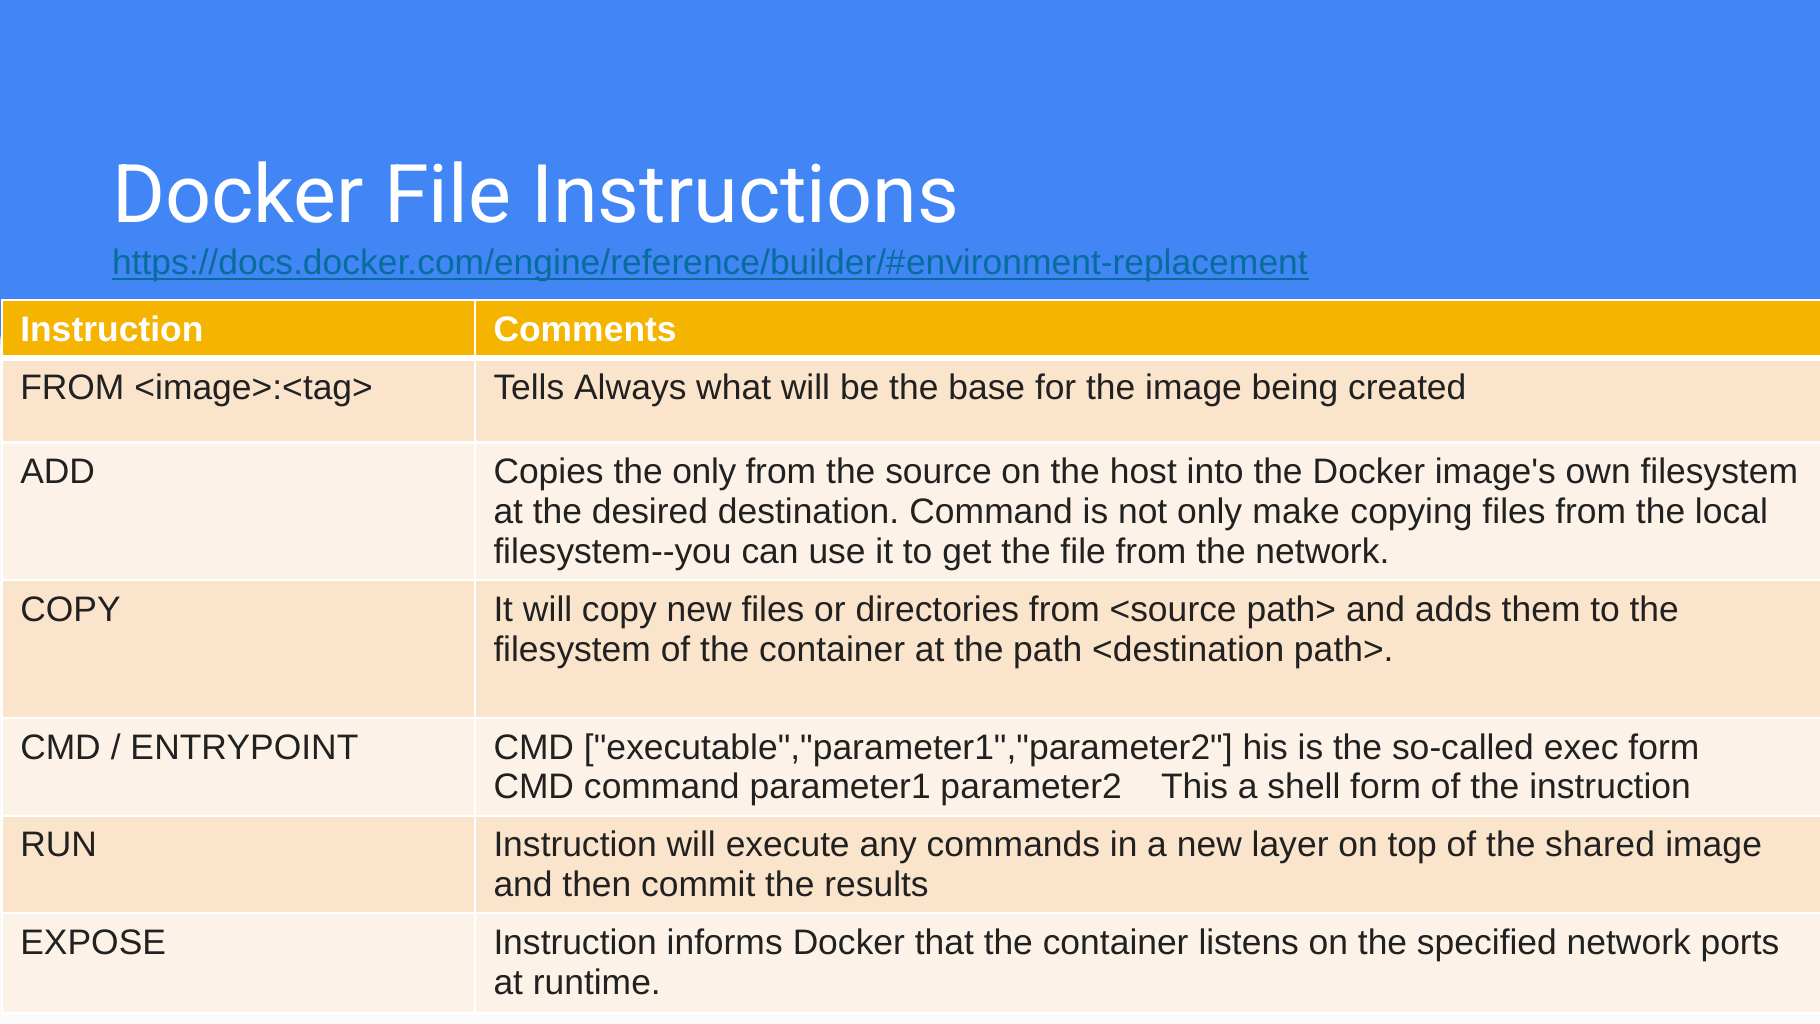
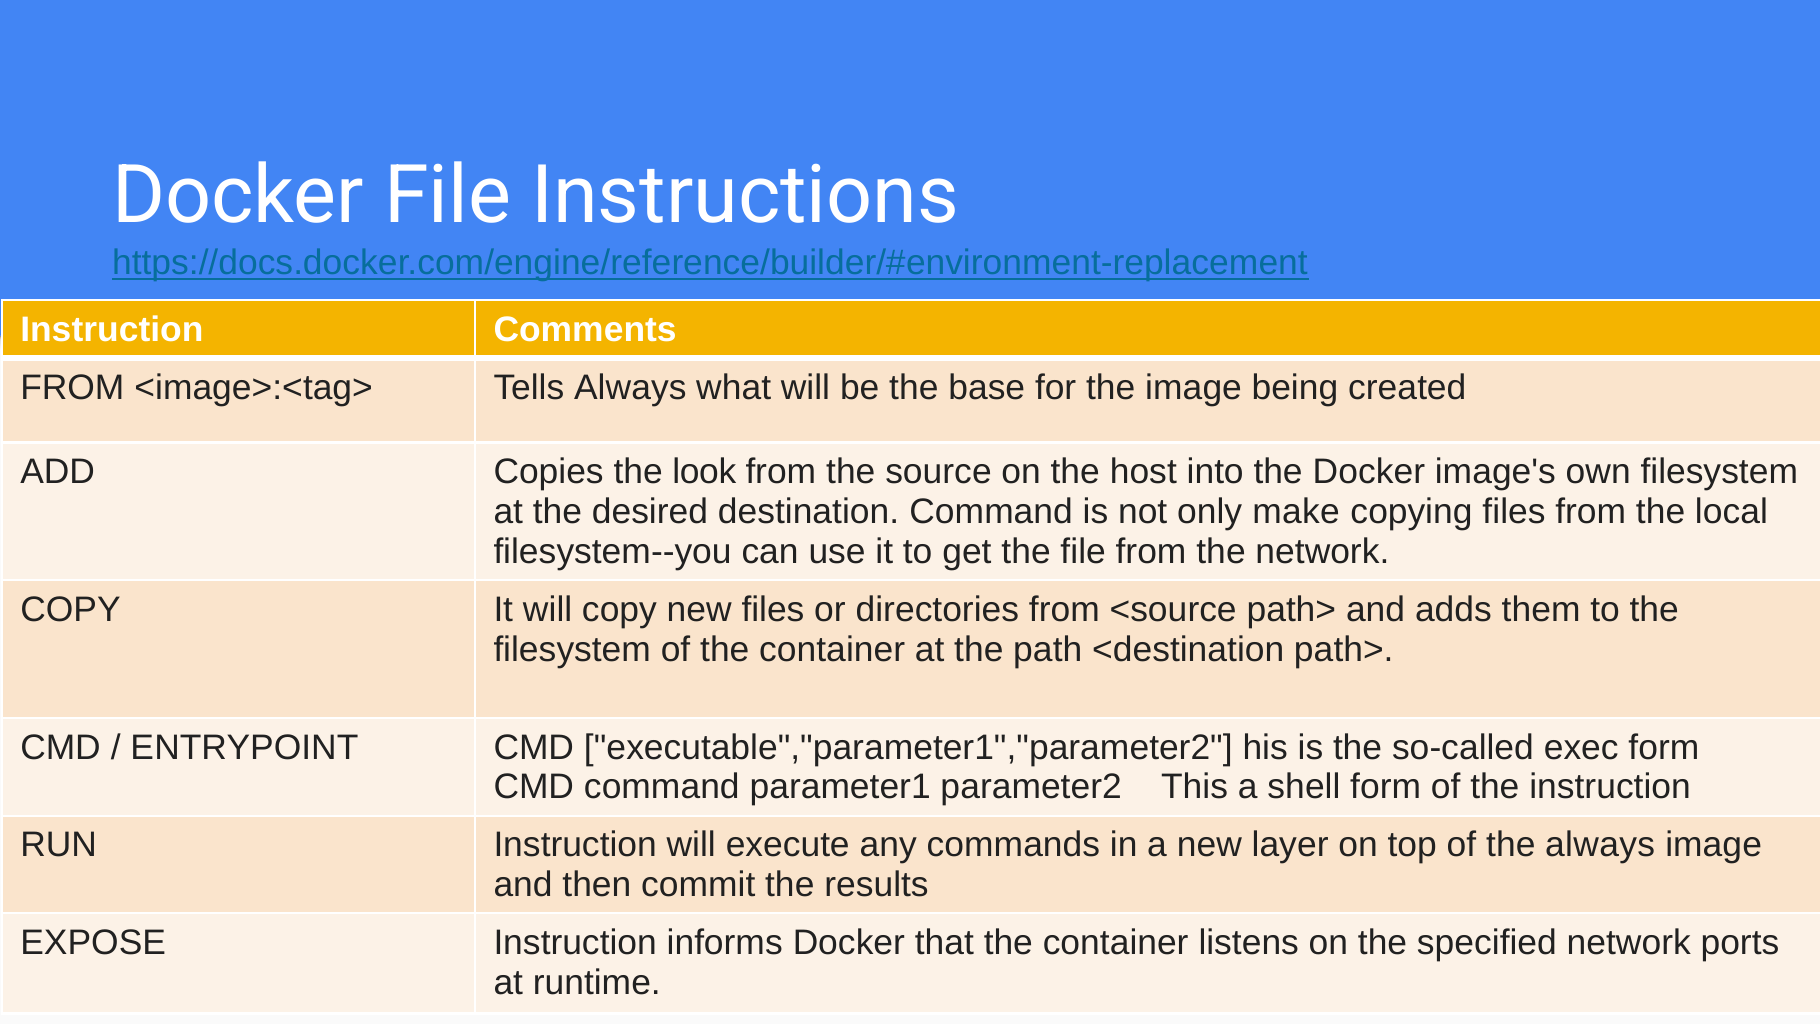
the only: only -> look (704, 472)
the shared: shared -> always (1600, 845)
